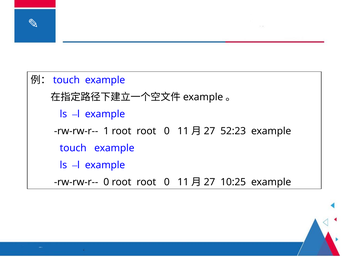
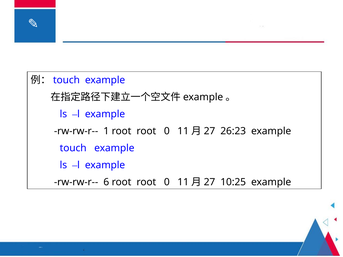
52:23: 52:23 -> 26:23 (233, 131)
rw-rw-r-- 0: 0 -> 6 (106, 182)
